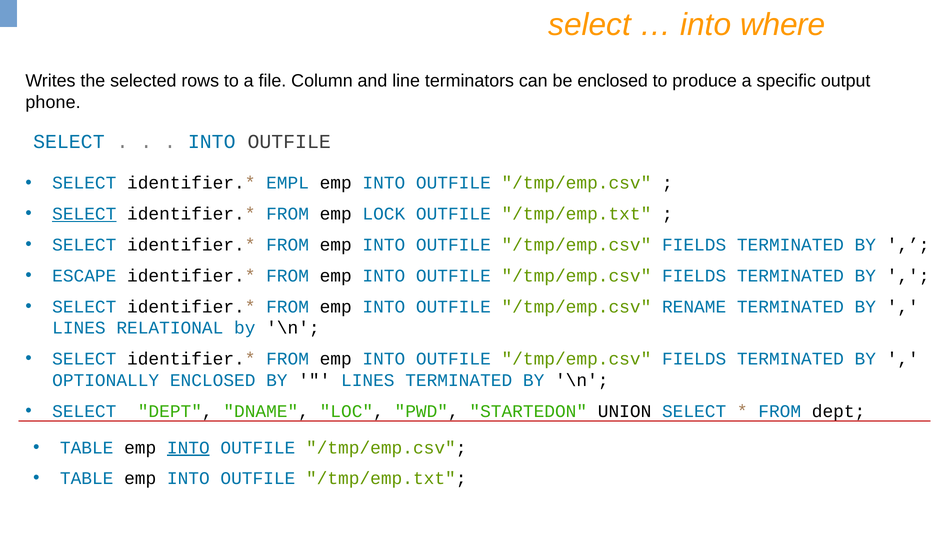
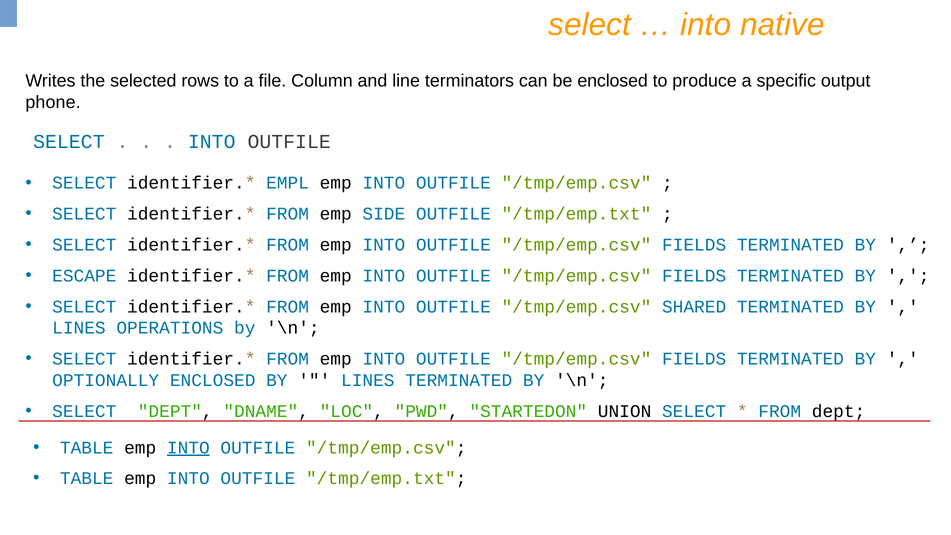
where: where -> native (783, 25)
SELECT underline: present -> none (84, 214)
LOCK: LOCK -> SIDE (384, 214)
RENAME: RENAME -> SHARED (694, 307)
RELATIONAL: RELATIONAL -> OPERATIONS (170, 328)
